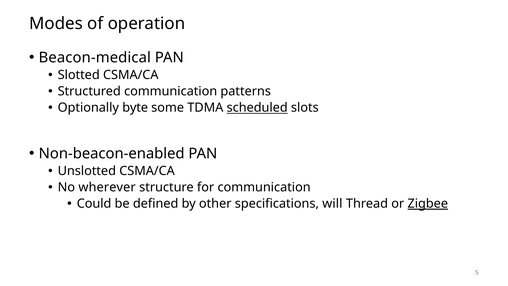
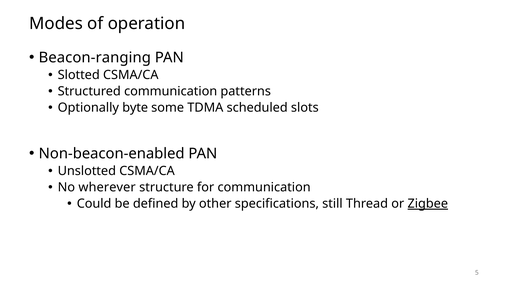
Beacon-medical: Beacon-medical -> Beacon-ranging (95, 57)
scheduled underline: present -> none (257, 108)
will: will -> still (332, 204)
